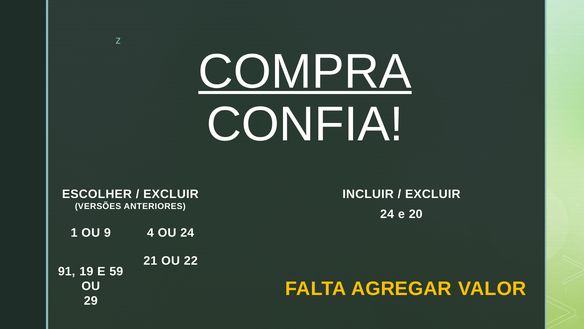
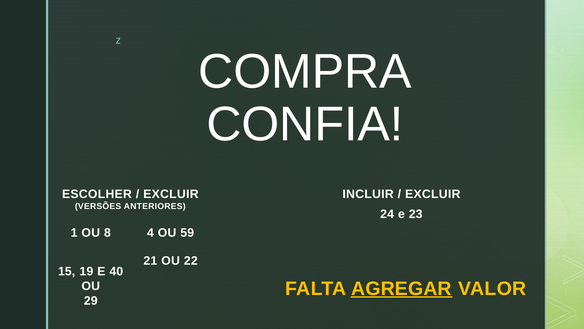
COMPRA underline: present -> none (305, 72)
20: 20 -> 23 (416, 214)
9: 9 -> 8 (107, 232)
OU 24: 24 -> 59 (187, 232)
91: 91 -> 15 (67, 271)
59: 59 -> 40 (116, 271)
AGREGAR underline: none -> present (401, 288)
